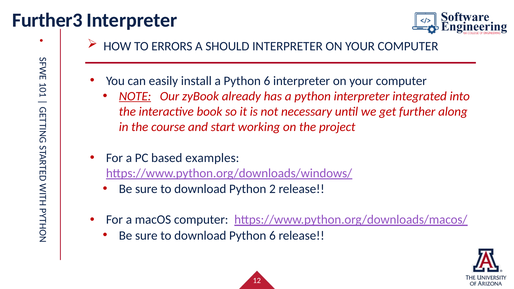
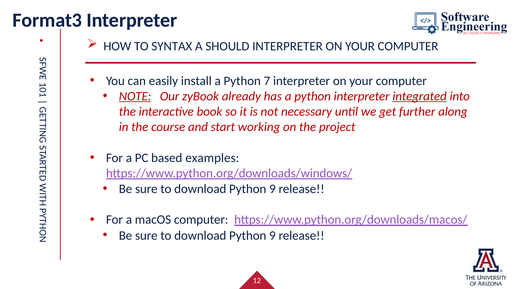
Further3: Further3 -> Format3 (47, 20)
ERRORS: ERRORS -> SYNTAX (172, 46)
a Python 6: 6 -> 7 (267, 81)
integrated underline: none -> present (420, 96)
2: 2 -> 9 (272, 189)
6: 6 -> 9 (272, 236)
